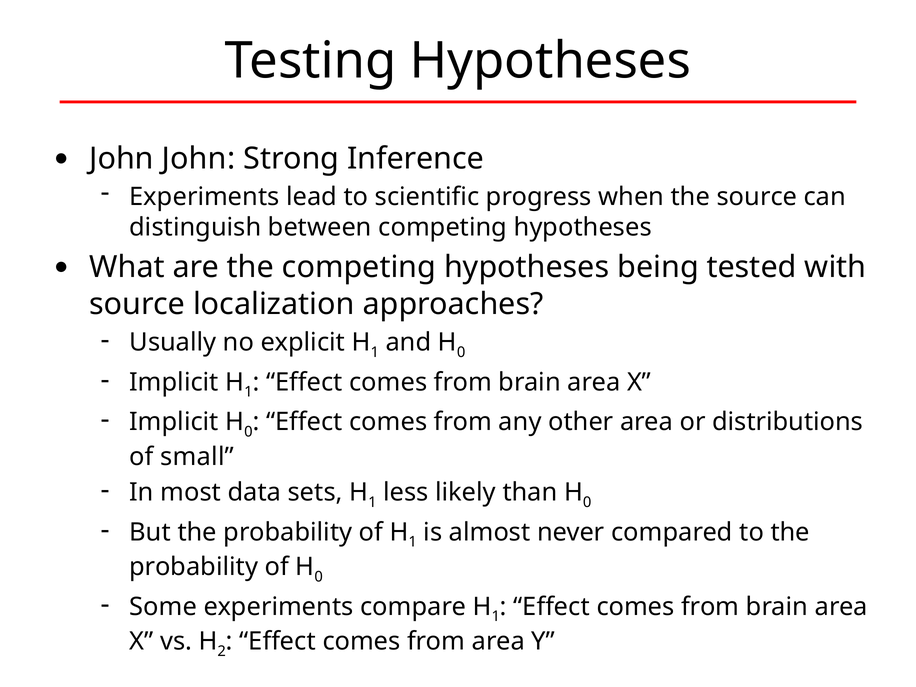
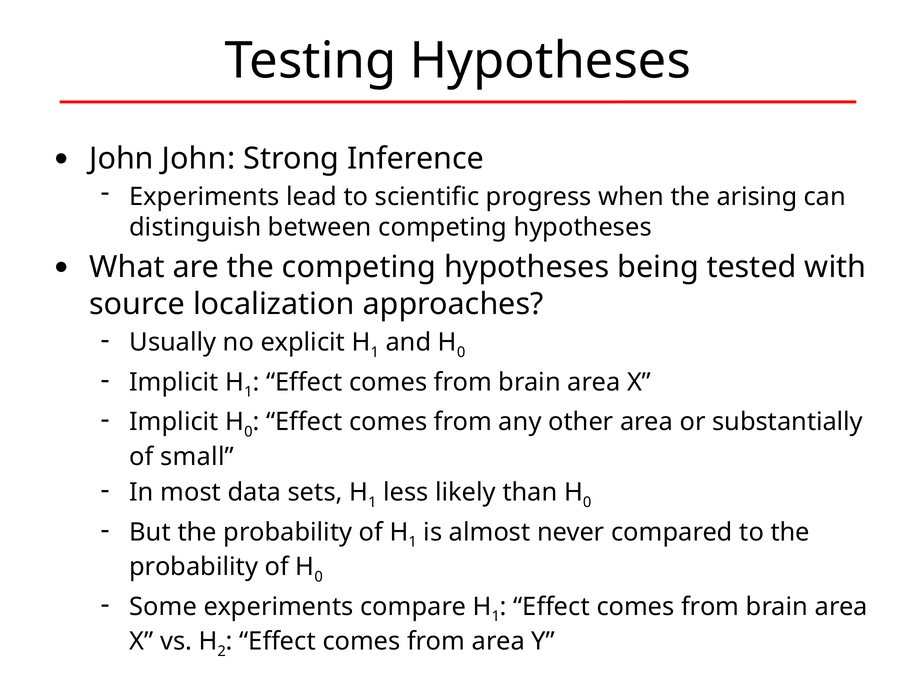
the source: source -> arising (757, 197)
distributions: distributions -> substantially (788, 422)
